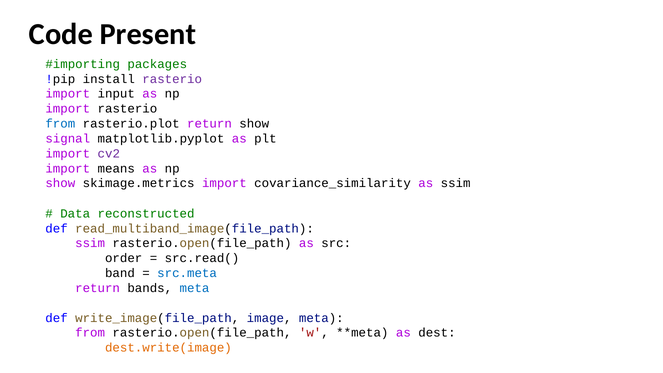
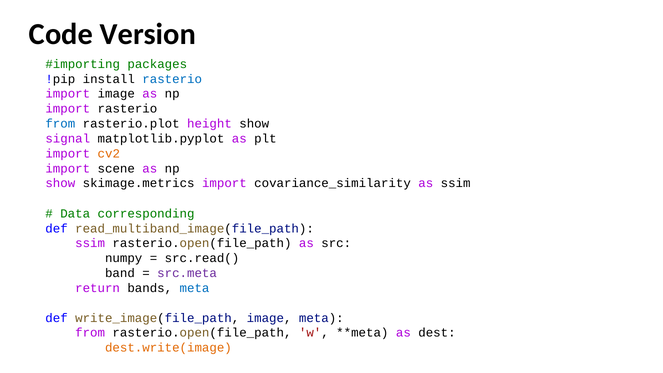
Present: Present -> Version (148, 34)
rasterio colour: purple -> blue (172, 79)
import input: input -> image (116, 94)
rasterio.plot return: return -> height (209, 124)
cv2 colour: purple -> orange (109, 153)
means: means -> scene (116, 168)
reconstructed: reconstructed -> corresponding (146, 213)
order: order -> numpy (124, 258)
src.meta colour: blue -> purple (187, 273)
